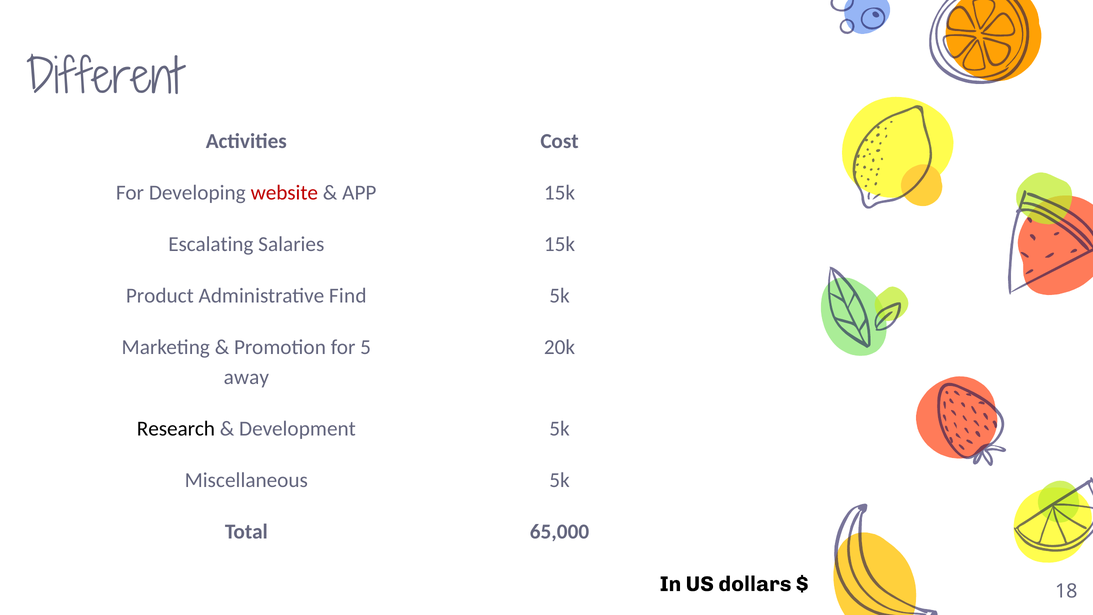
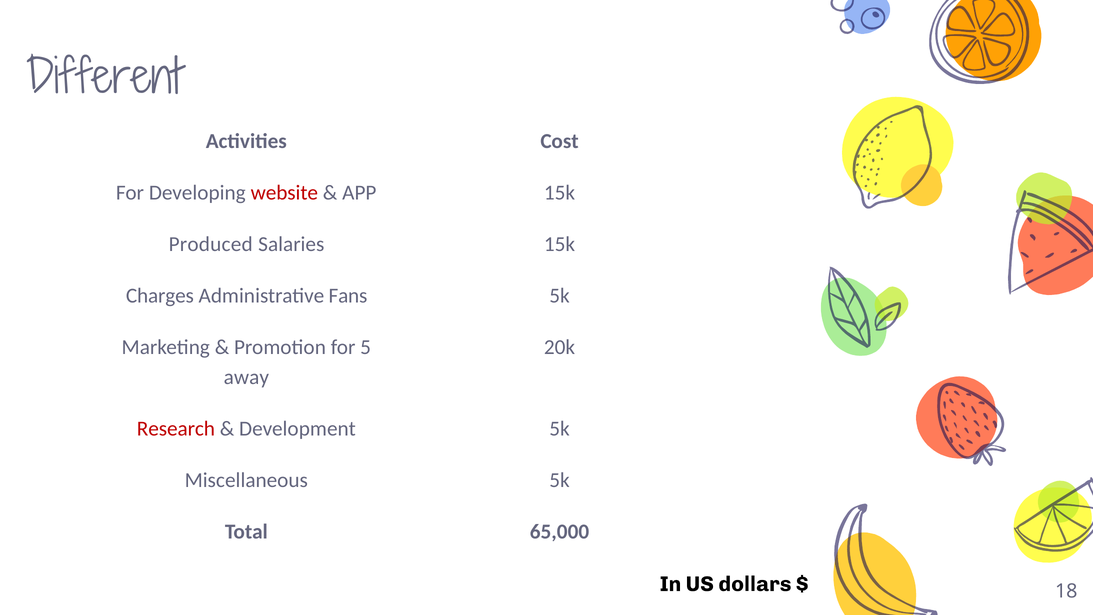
Escalating: Escalating -> Produced (211, 244)
Product: Product -> Charges (160, 296)
Find: Find -> Fans (348, 296)
Research colour: black -> red (176, 429)
